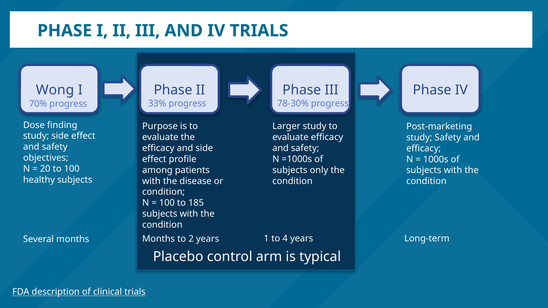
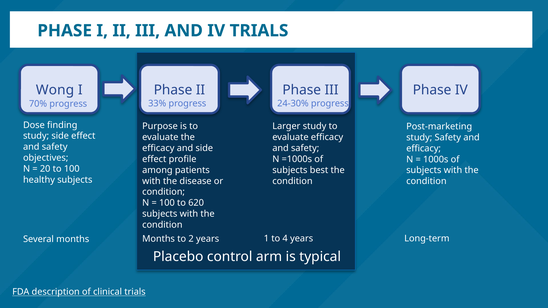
78-30%: 78-30% -> 24-30% (293, 104)
only: only -> best (319, 170)
185: 185 -> 620 (196, 203)
